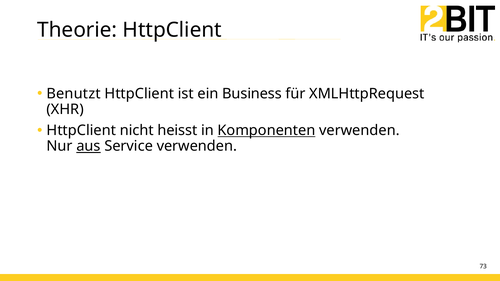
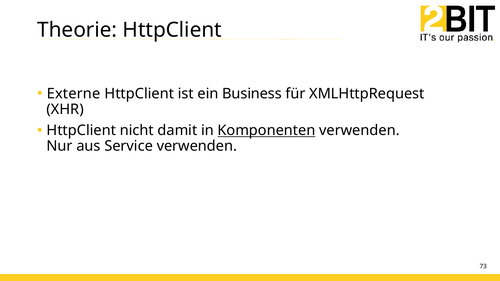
Benutzt: Benutzt -> Externe (74, 94)
heisst: heisst -> damit (177, 131)
aus underline: present -> none (88, 146)
